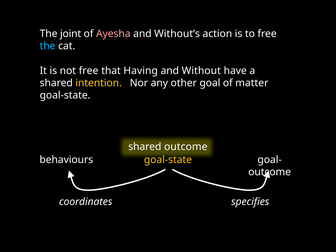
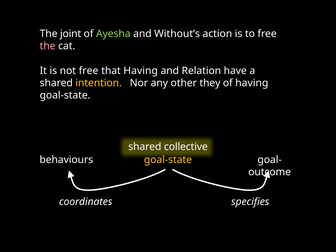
Ayesha colour: pink -> light green (113, 34)
the colour: light blue -> pink (48, 46)
Without: Without -> Relation (201, 71)
goal: goal -> they (210, 83)
of matter: matter -> having (252, 83)
shared outcome: outcome -> collective (186, 147)
